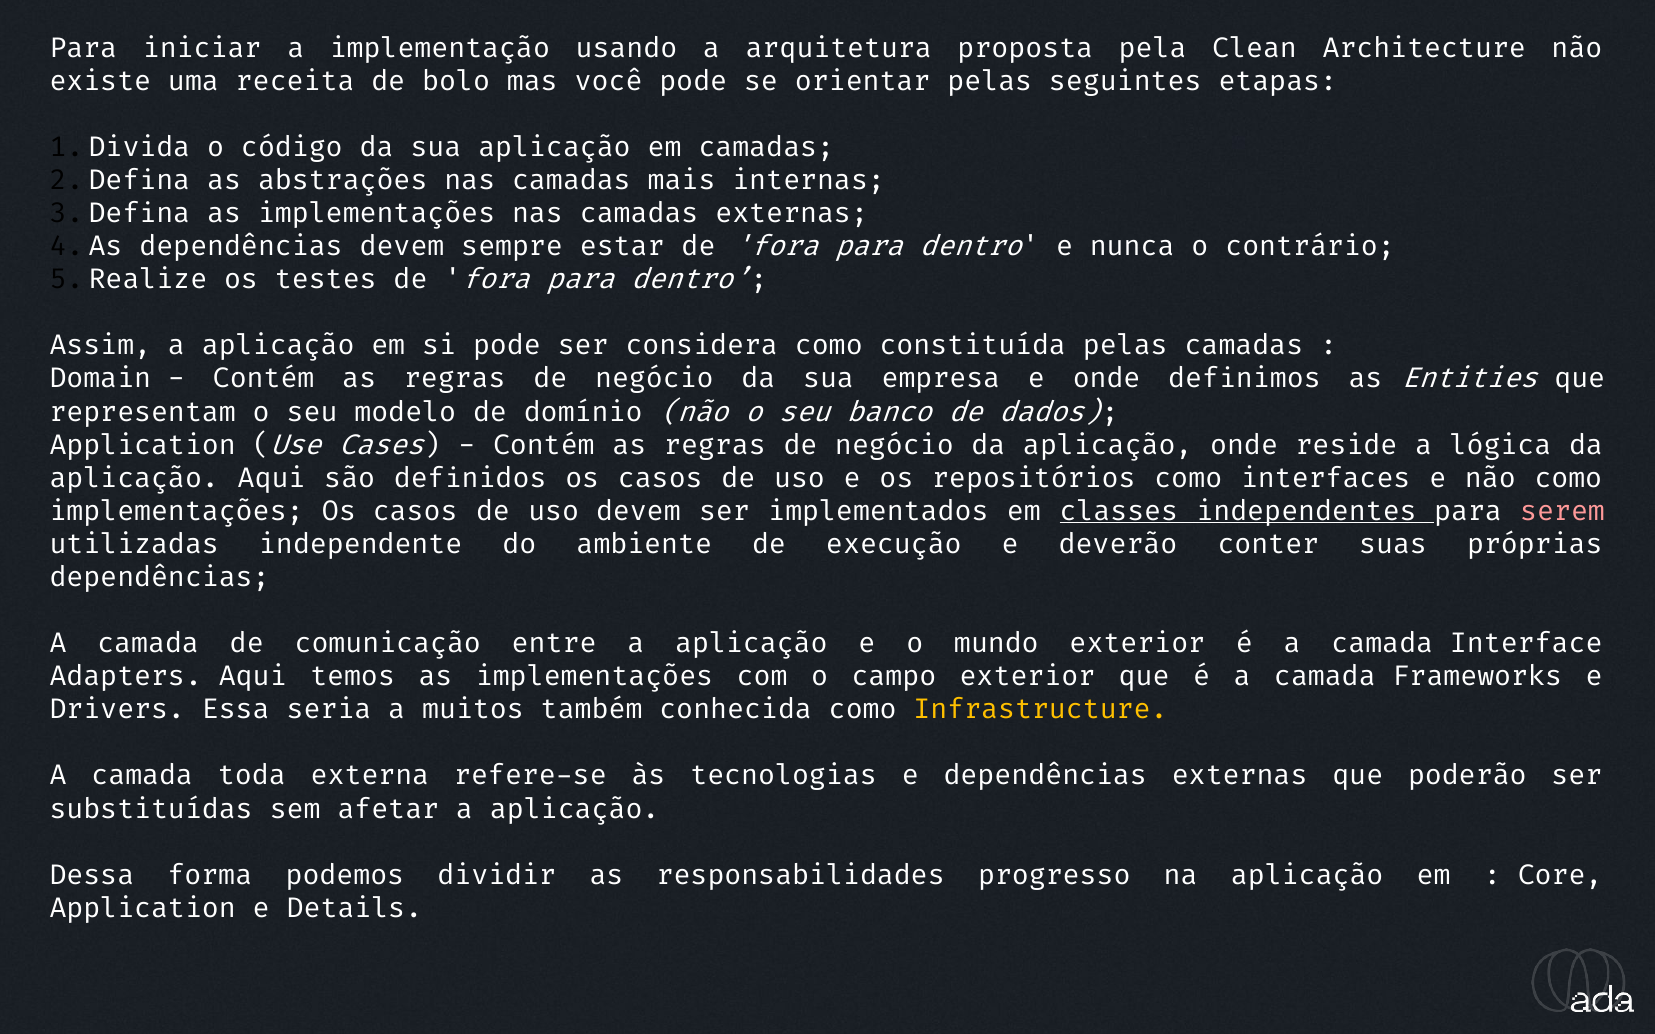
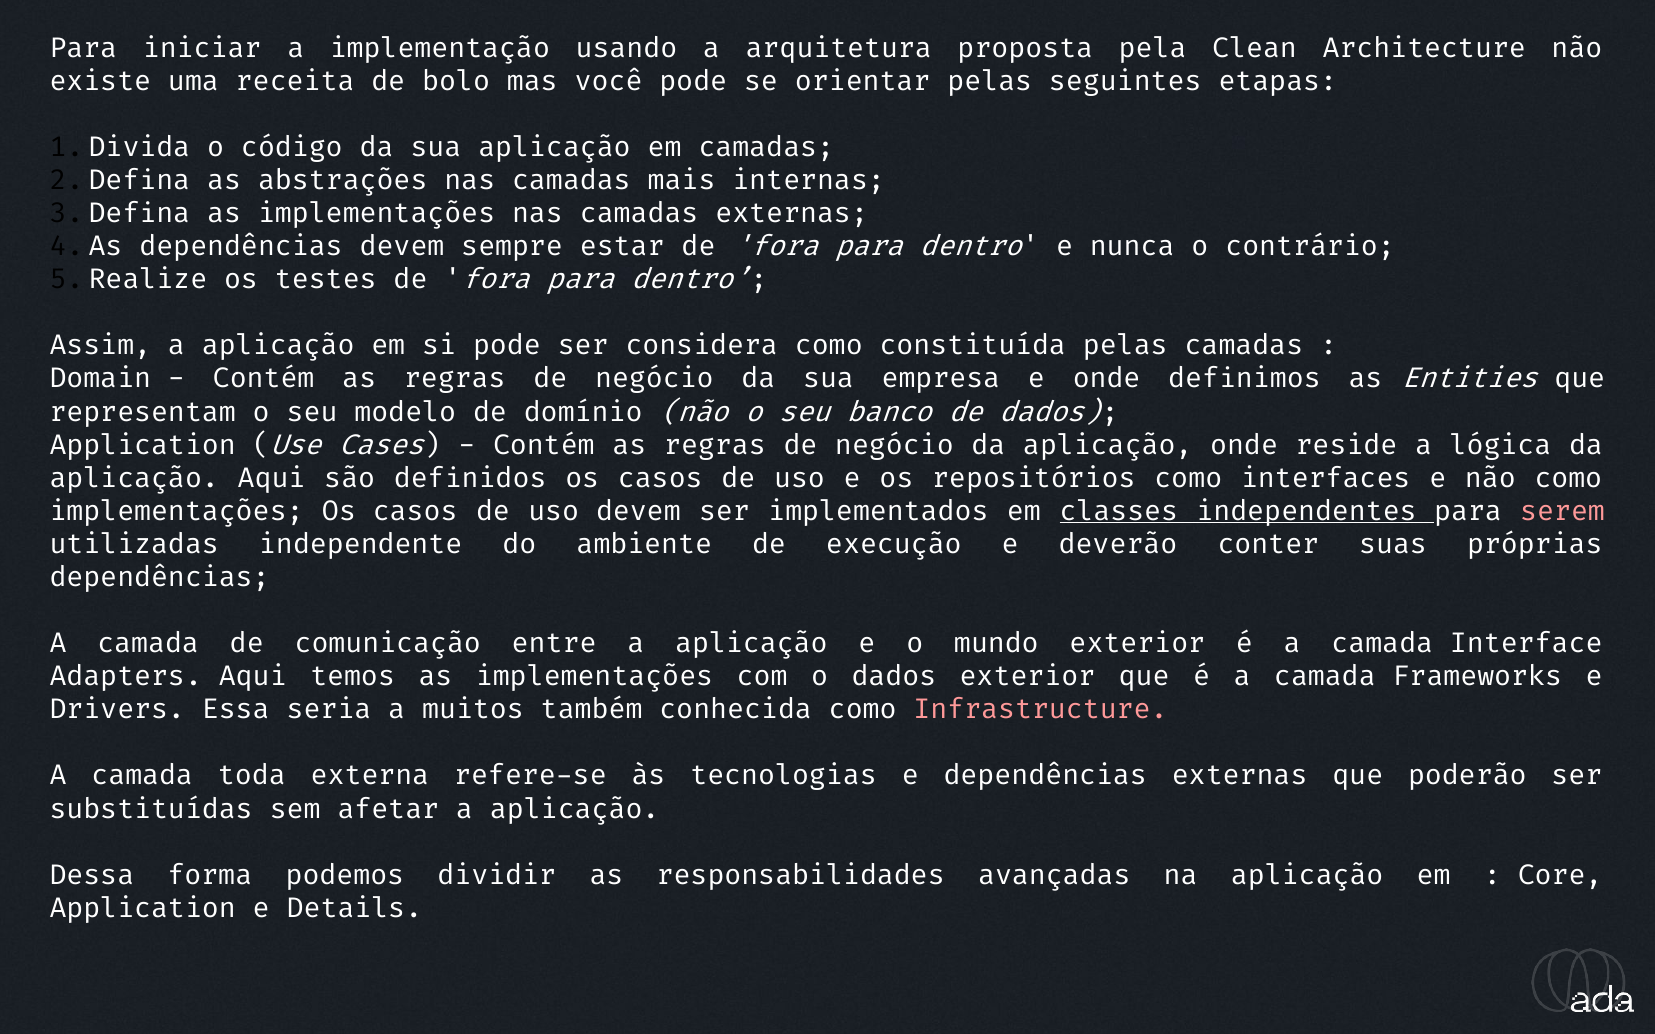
o campo: campo -> dados (894, 677)
Infrastructure colour: yellow -> pink (1040, 710)
progresso: progresso -> avançadas (1054, 875)
